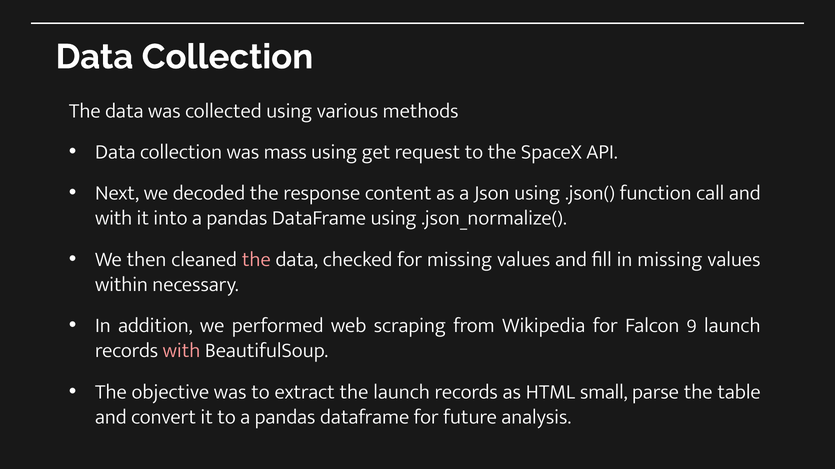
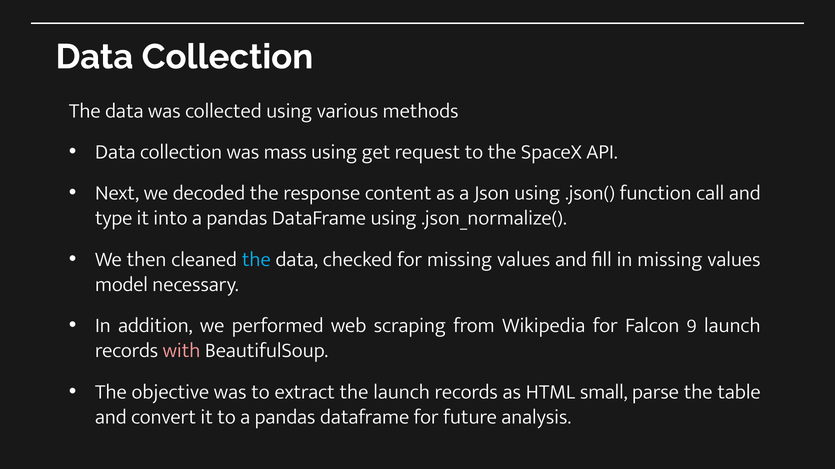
with: with -> type (114, 218)
the colour: pink -> light blue (256, 260)
within: within -> model (122, 285)
